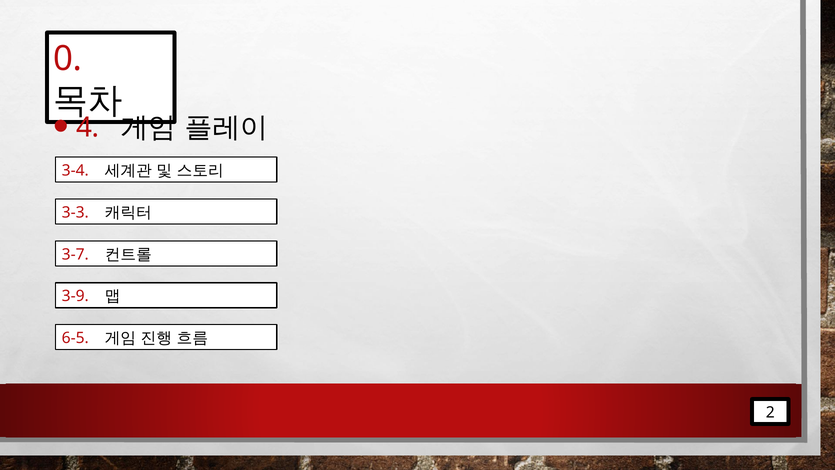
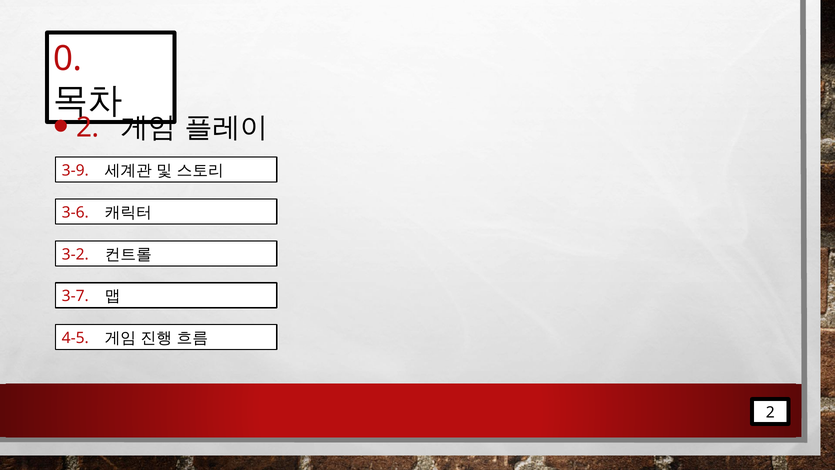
4: 4 -> 2 (88, 127)
3-4: 3-4 -> 3-9 (75, 170)
3-3: 3-3 -> 3-6 (75, 212)
3-7: 3-7 -> 3-2 (75, 254)
3-9: 3-9 -> 3-7 (75, 296)
6-5: 6-5 -> 4-5 (75, 338)
